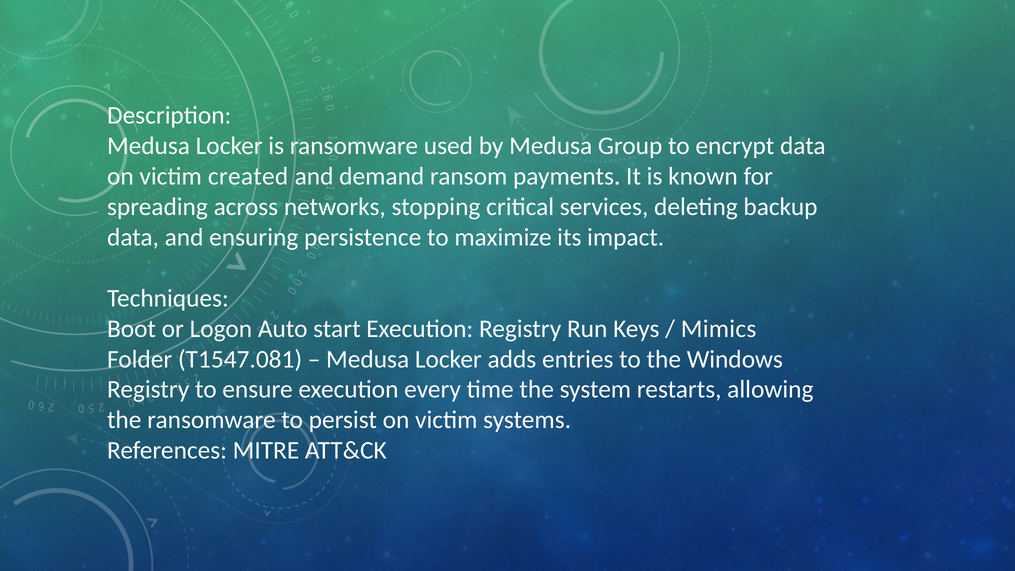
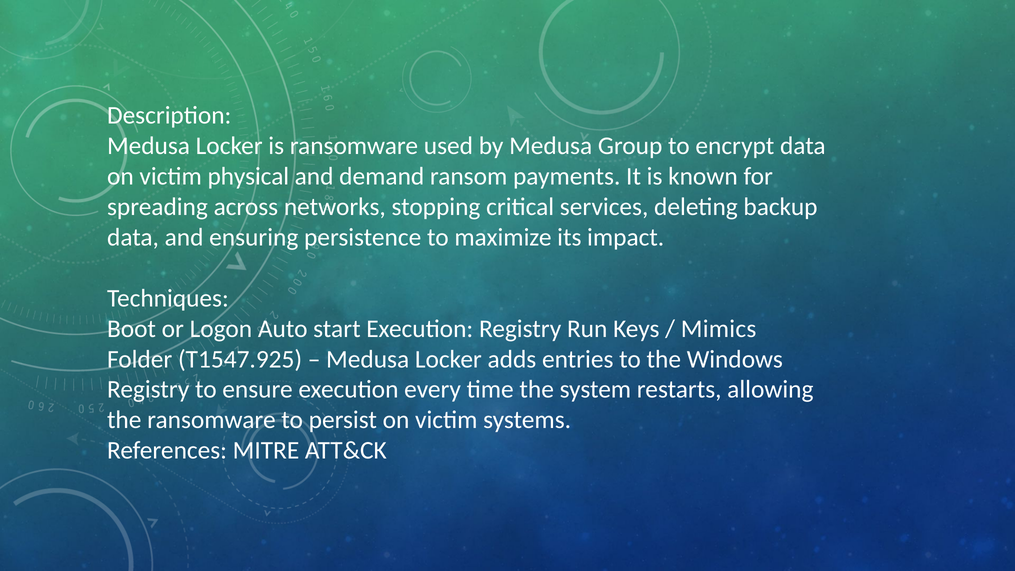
created: created -> physical (248, 176)
T1547.081: T1547.081 -> T1547.925 (240, 359)
